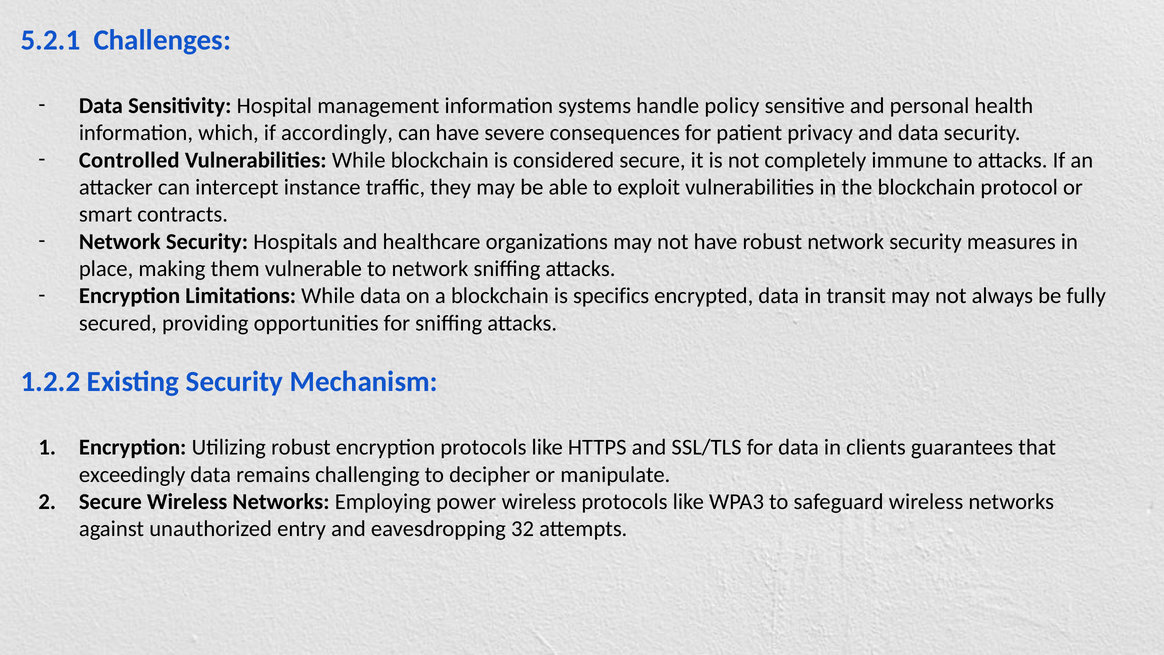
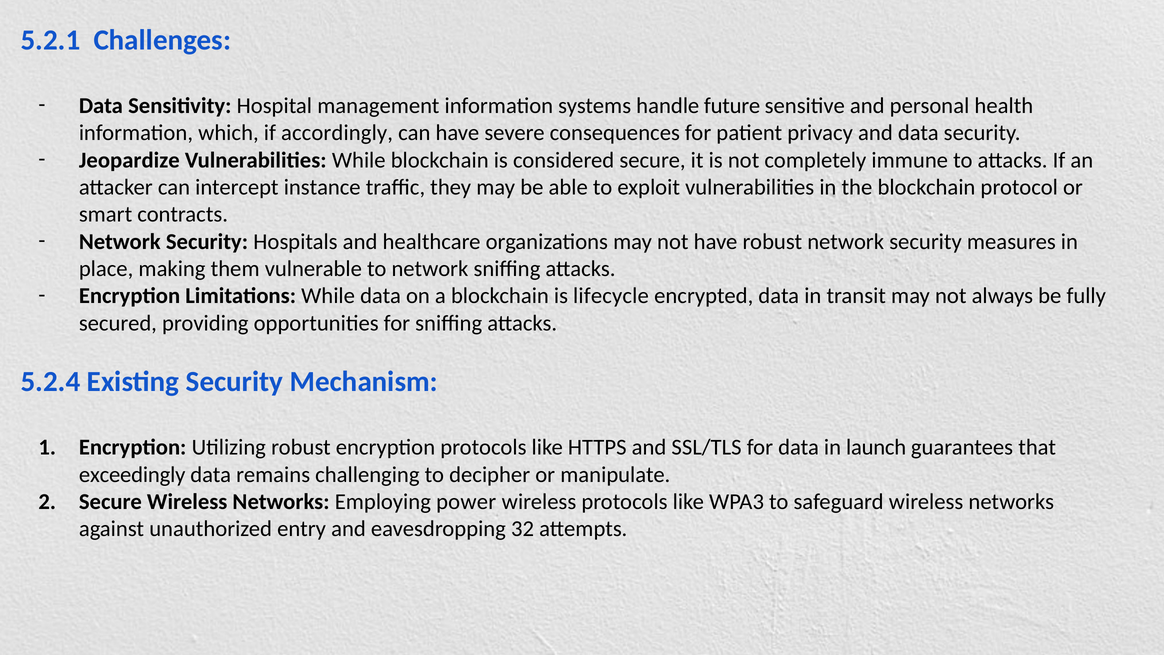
policy: policy -> future (732, 106)
Controlled: Controlled -> Jeopardize (129, 160)
specifics: specifics -> lifecycle (611, 296)
1.2.2: 1.2.2 -> 5.2.4 (51, 382)
clients: clients -> launch (876, 447)
